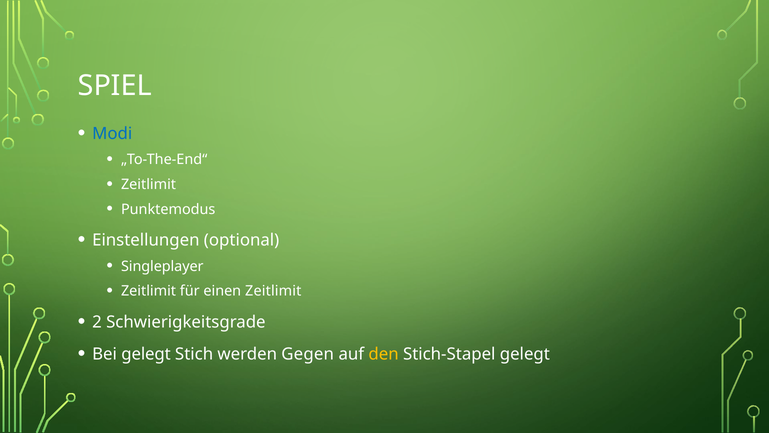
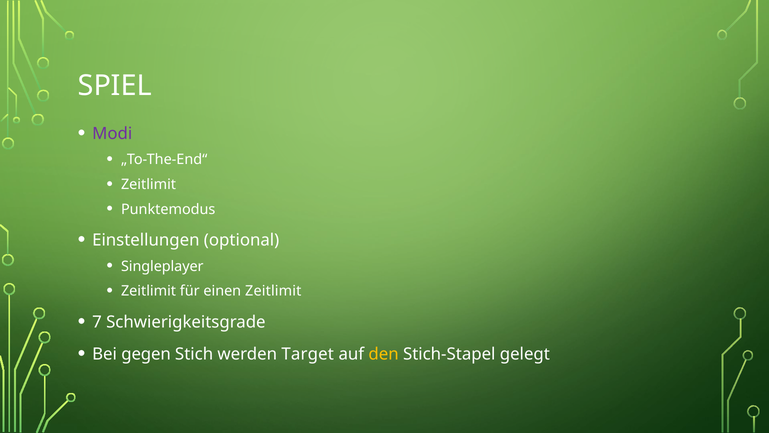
Modi colour: blue -> purple (112, 134)
2: 2 -> 7 (97, 322)
Bei gelegt: gelegt -> gegen (146, 354)
Gegen: Gegen -> Target (308, 354)
